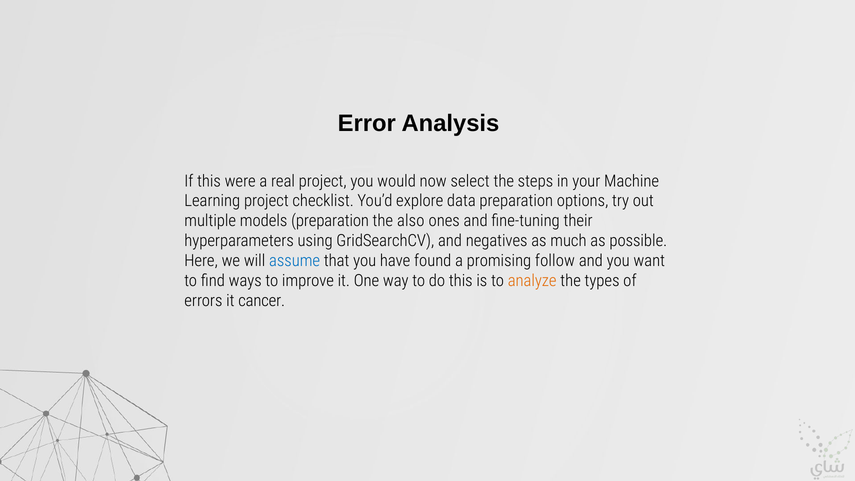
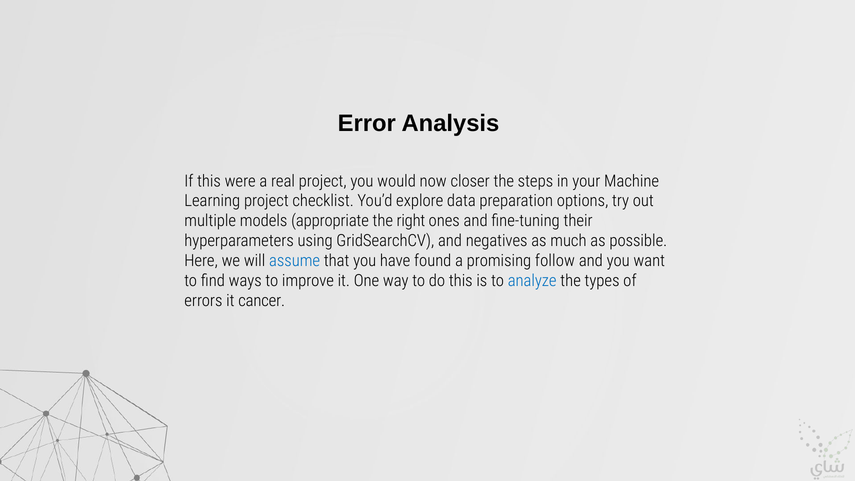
select: select -> closer (470, 181)
models preparation: preparation -> appropriate (330, 221)
also: also -> right (411, 221)
analyze colour: orange -> blue (532, 281)
